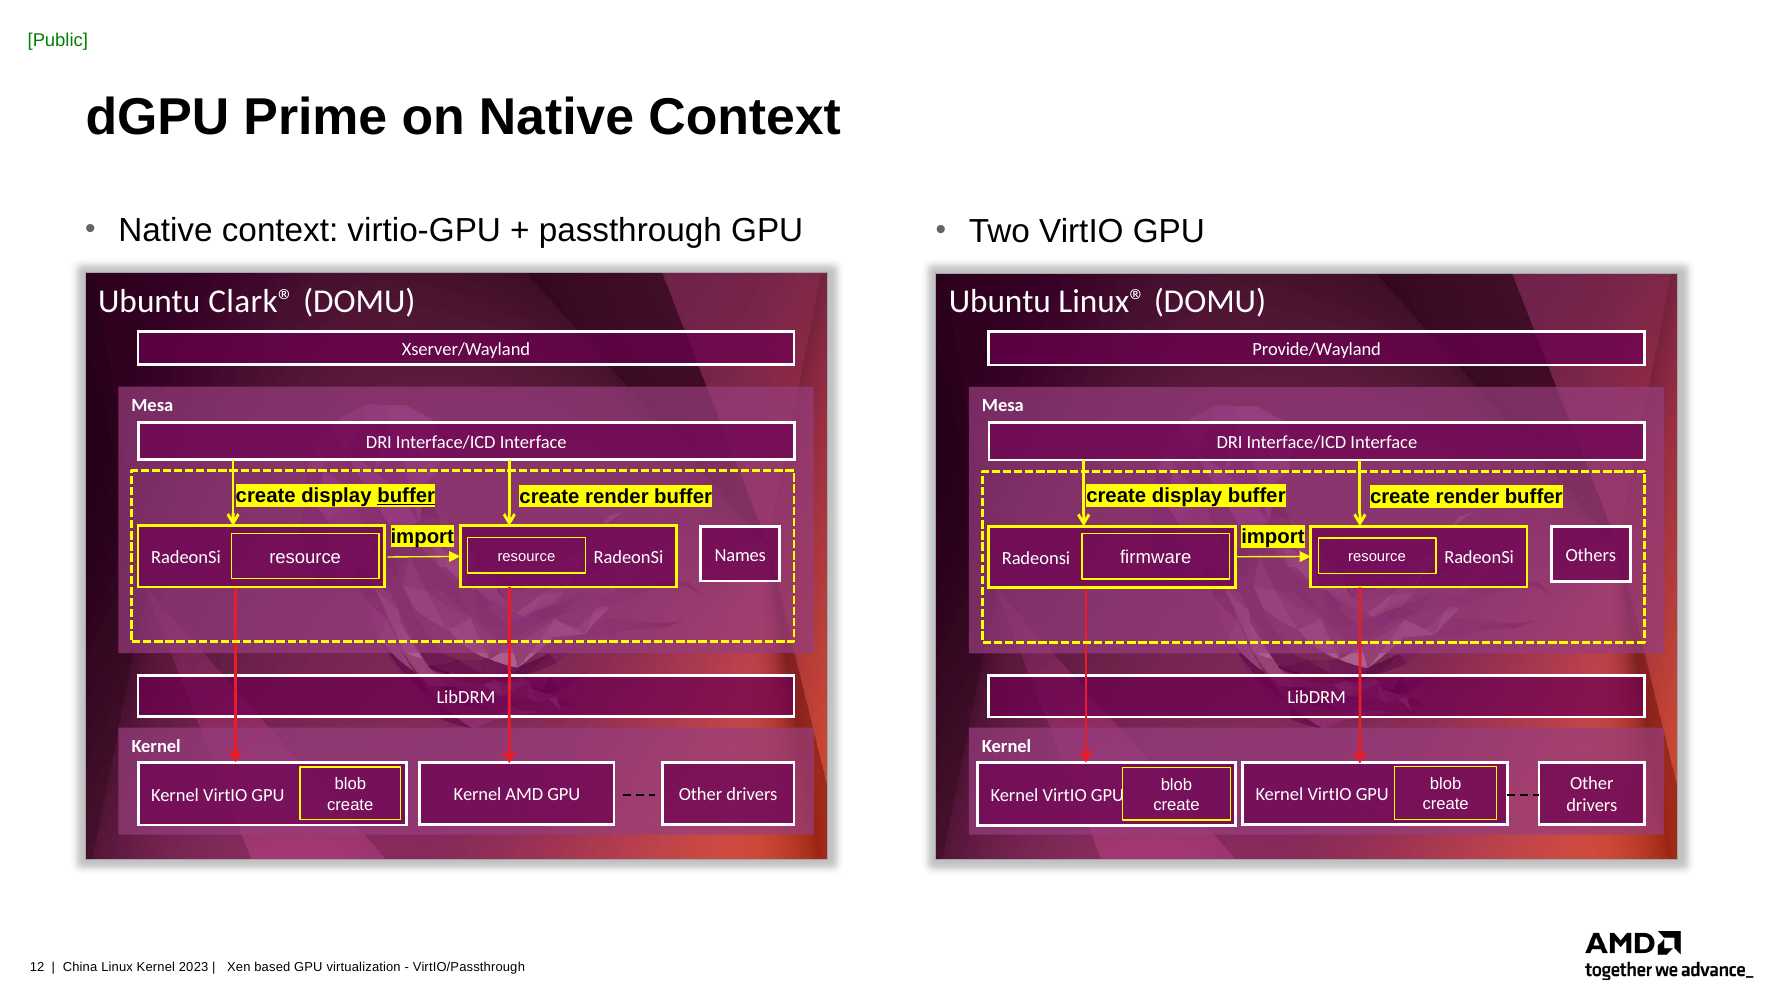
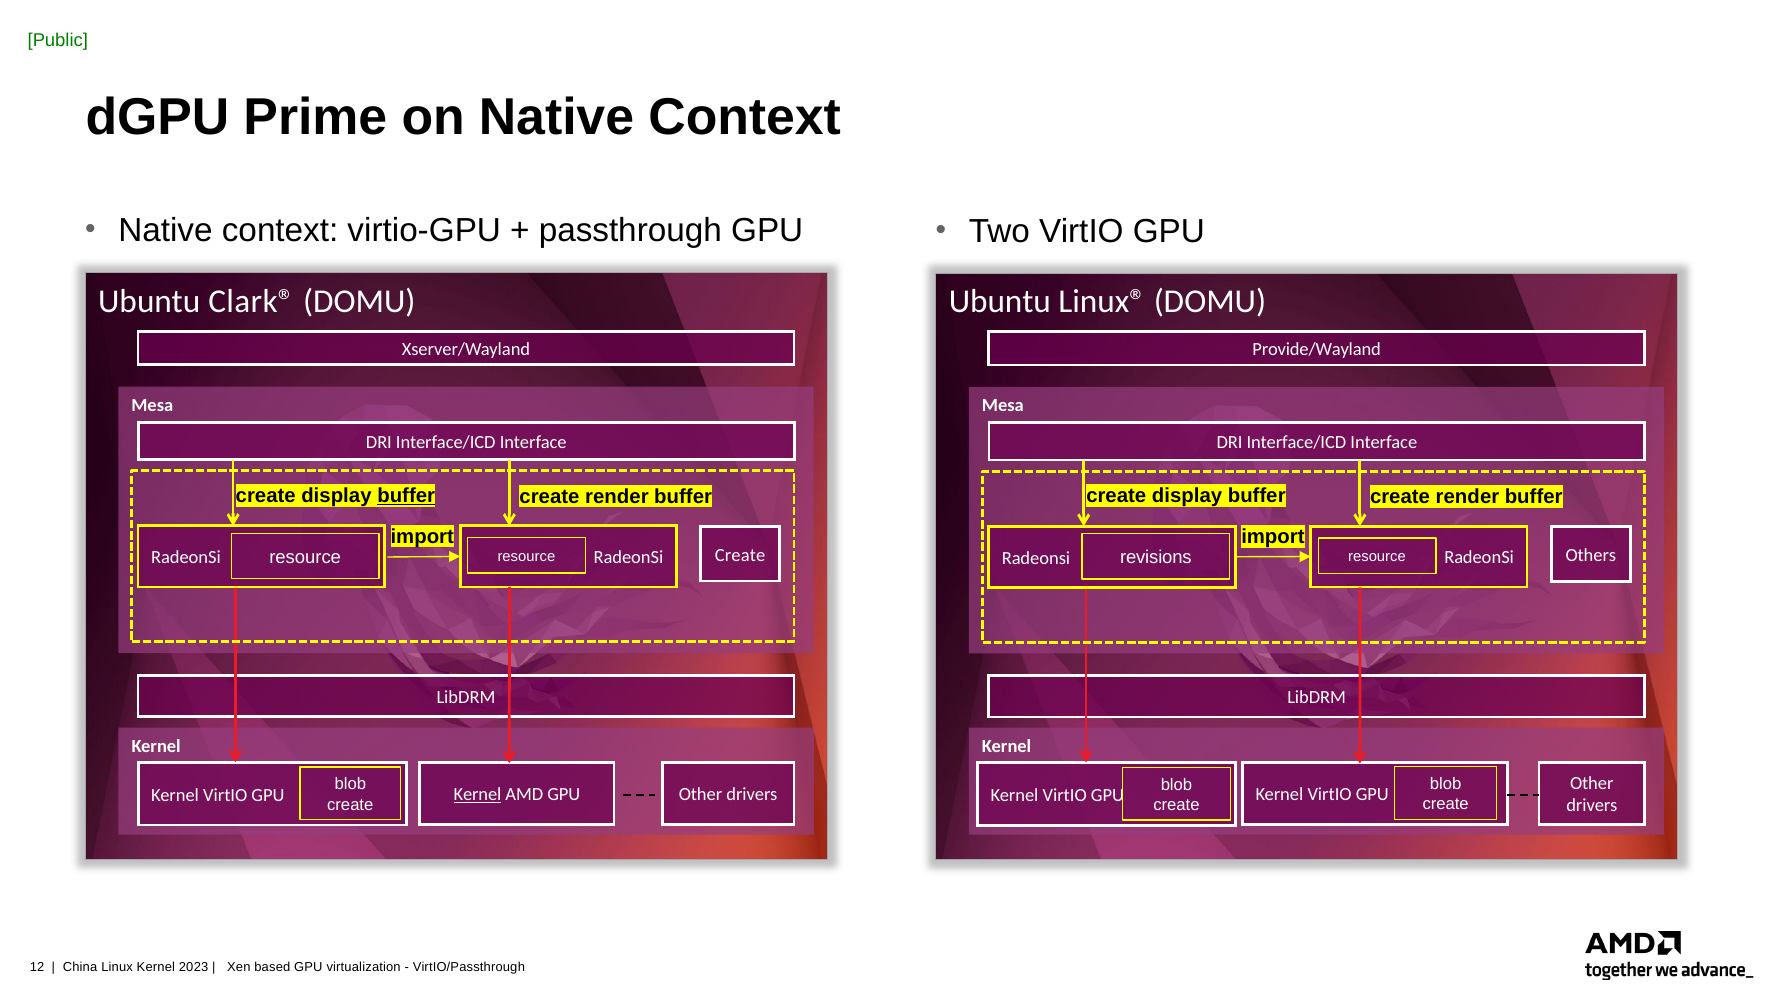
resource Names: Names -> Create (740, 555)
firmware: firmware -> revisions (1156, 558)
Kernel underline: none -> present (477, 794)
